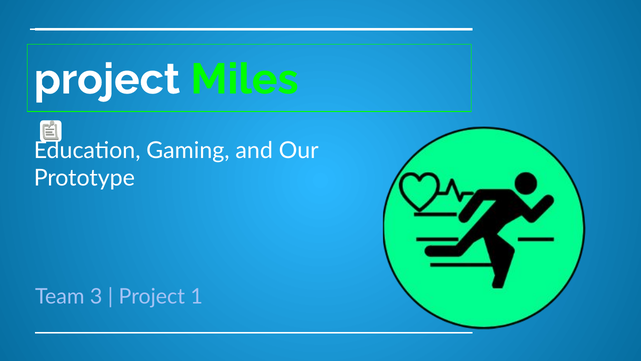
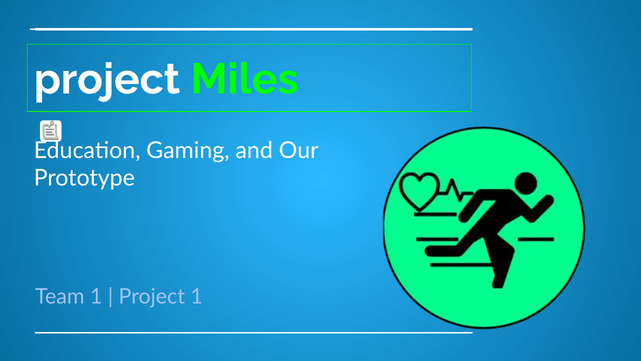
Team 3: 3 -> 1 (96, 296)
